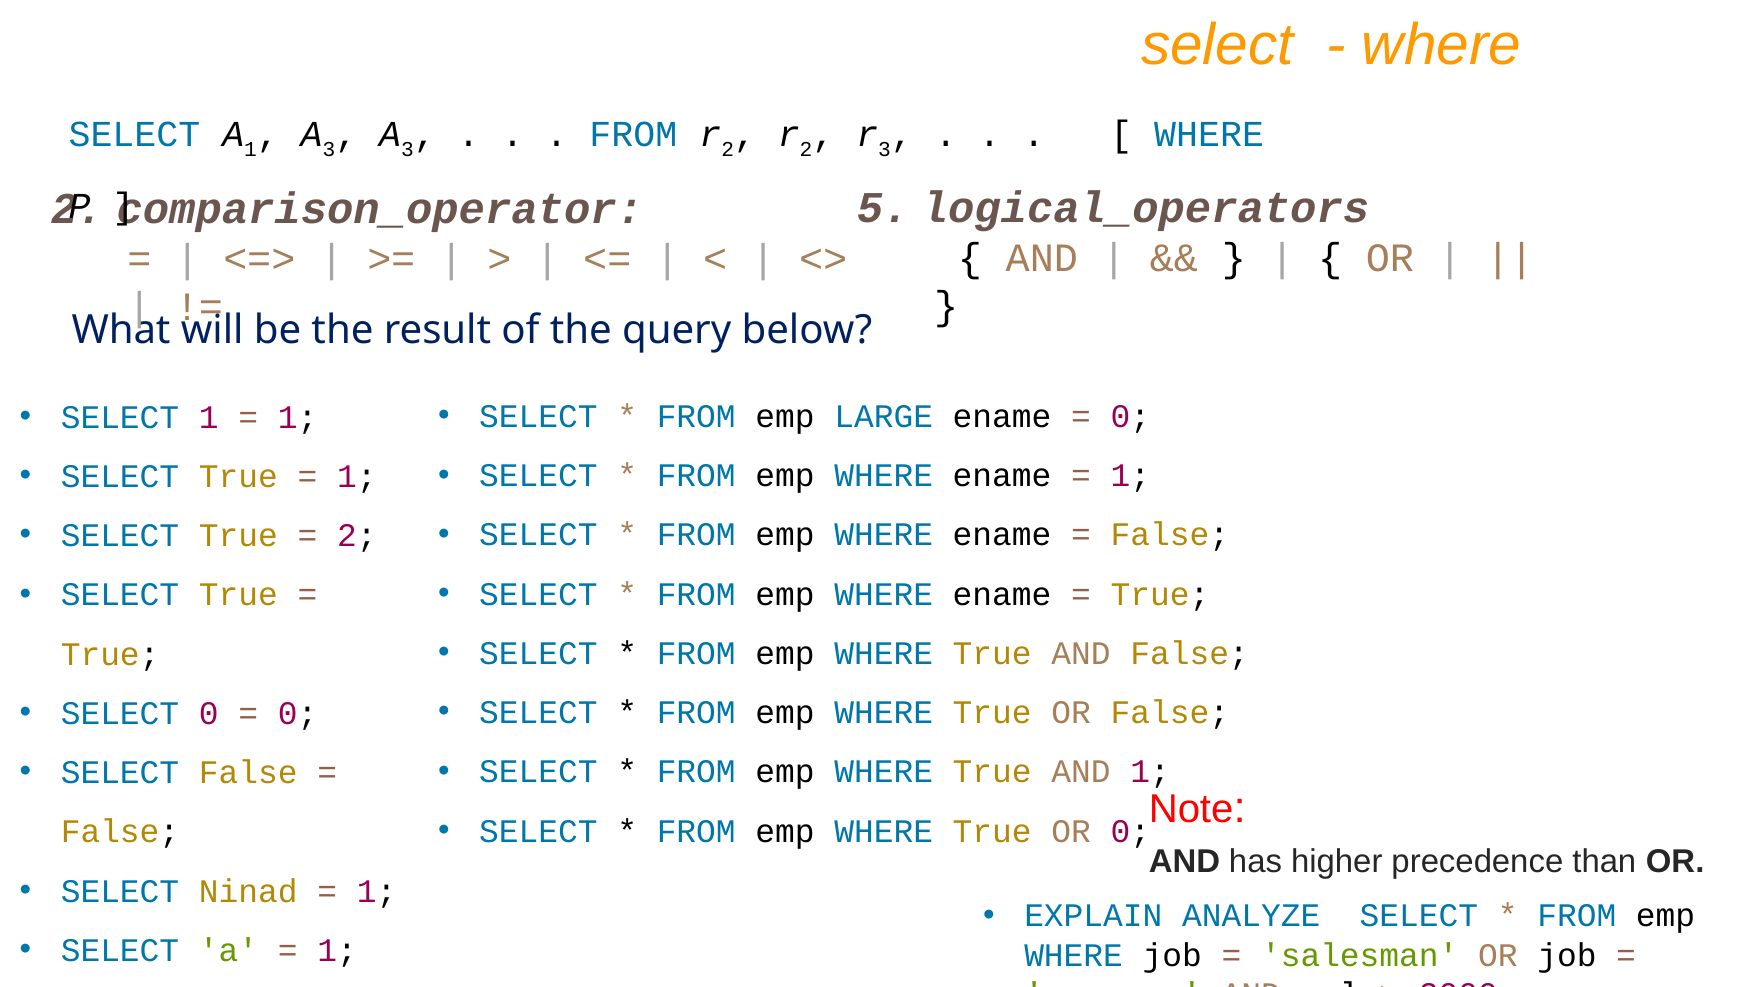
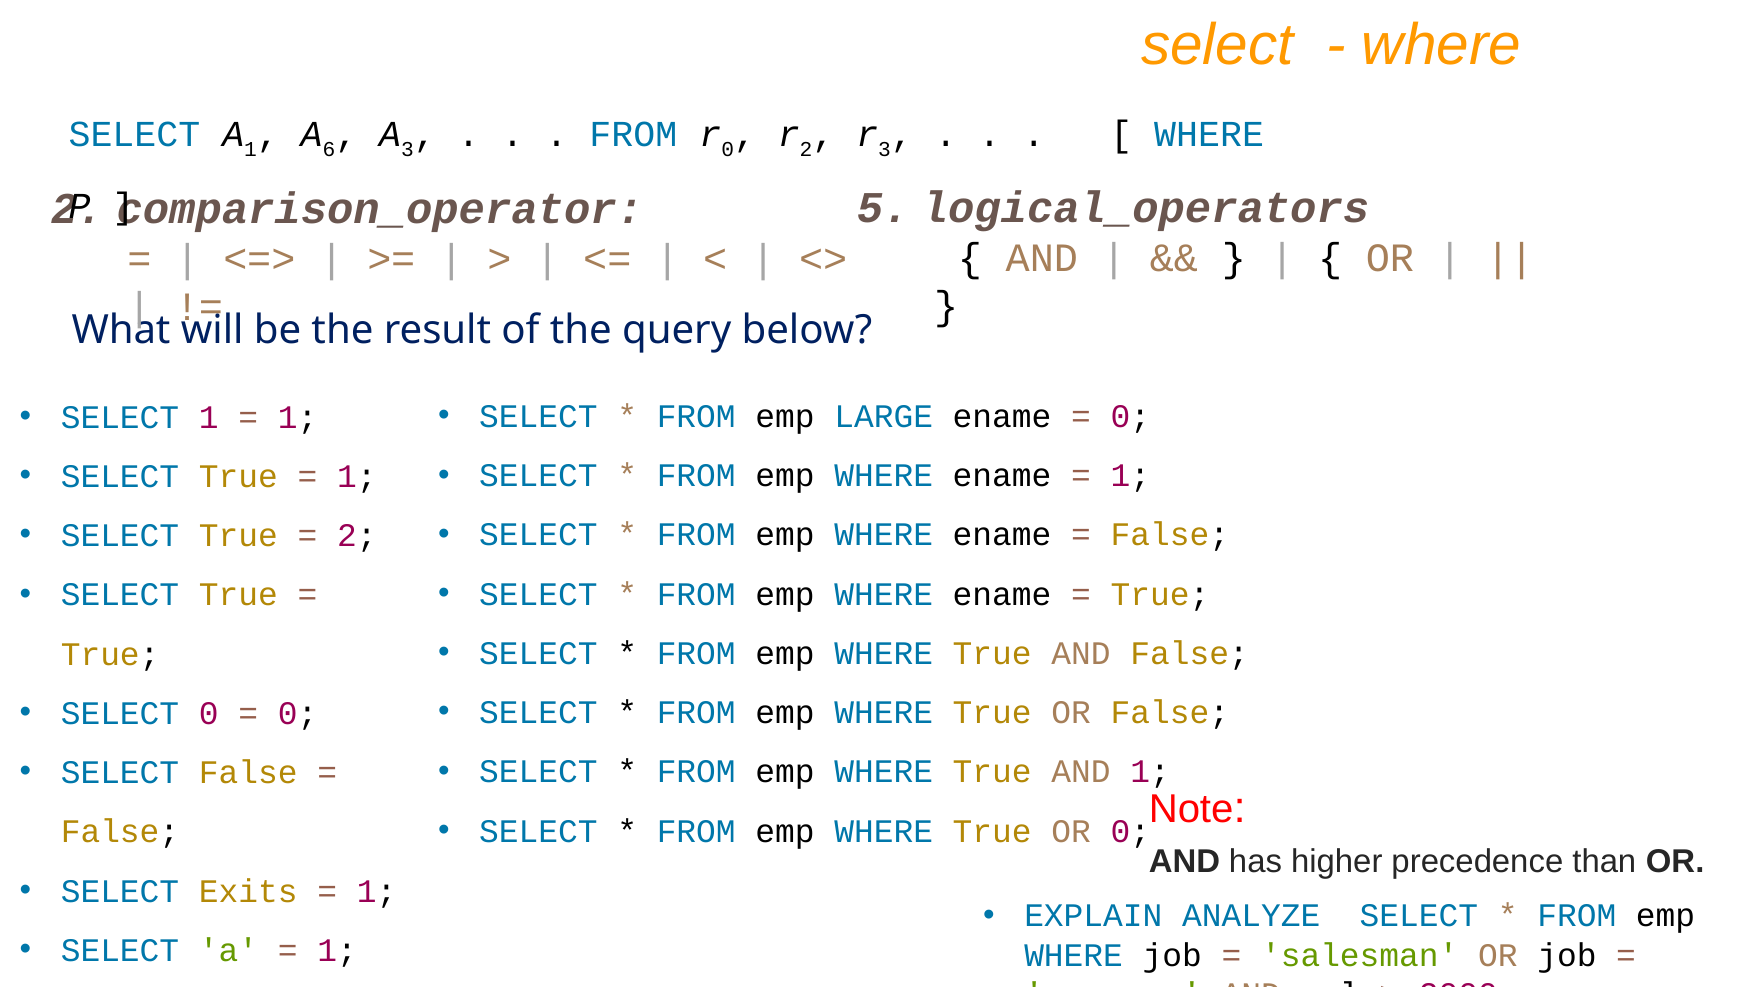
3: 3 -> 6 (329, 149)
2: 2 -> 0 (728, 149)
Ninad: Ninad -> Exits (248, 891)
